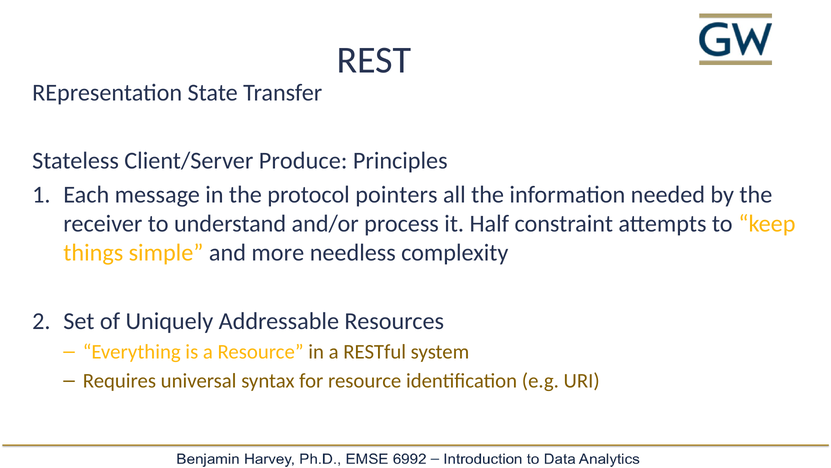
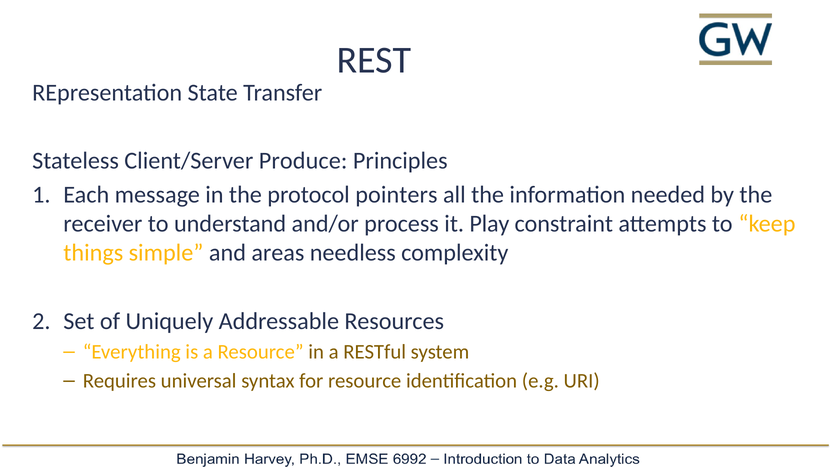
Half: Half -> Play (489, 224)
more: more -> areas (278, 253)
